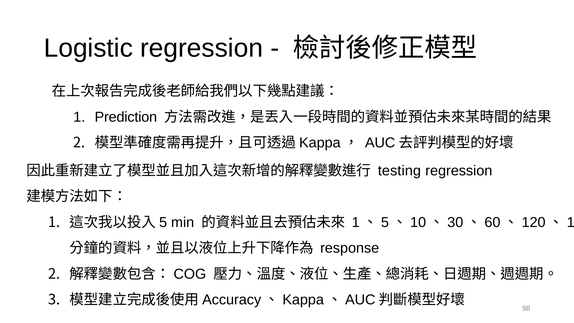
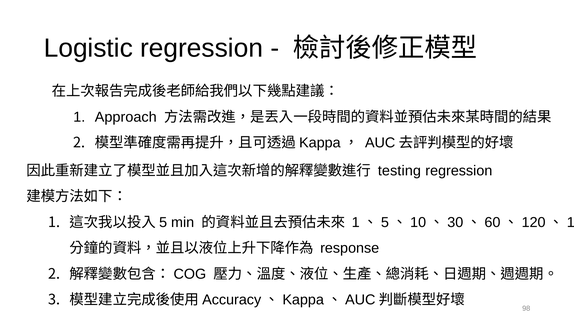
Prediction: Prediction -> Approach (126, 117)
